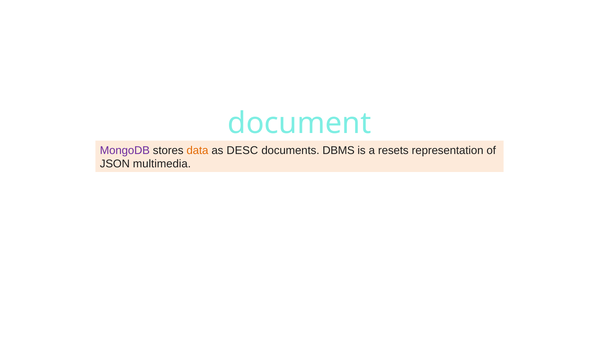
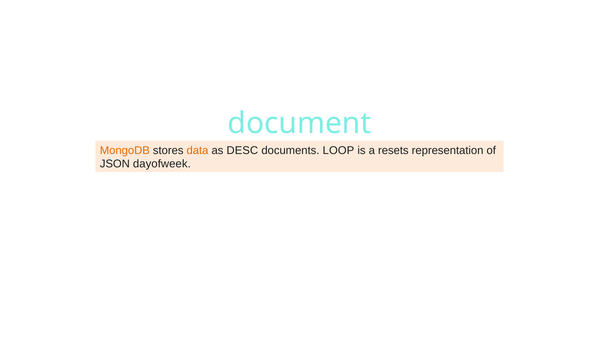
MongoDB colour: purple -> orange (125, 150)
DBMS: DBMS -> LOOP (338, 150)
multimedia: multimedia -> dayofweek (162, 164)
